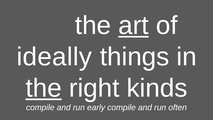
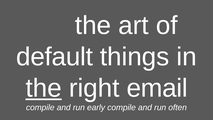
art underline: present -> none (133, 26)
ideally: ideally -> default (55, 57)
kinds: kinds -> email (157, 88)
